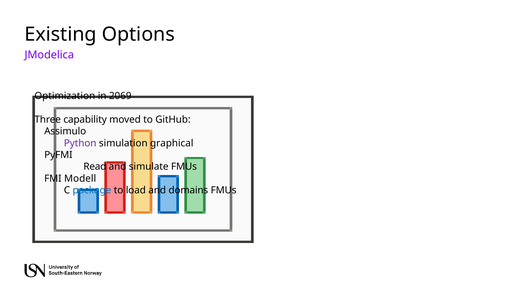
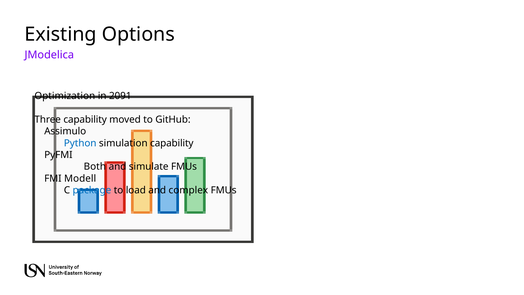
2069: 2069 -> 2091 (120, 96)
Python colour: purple -> blue (80, 143)
simulation graphical: graphical -> capability (172, 143)
Read: Read -> Both (95, 167)
domains: domains -> complex (188, 190)
